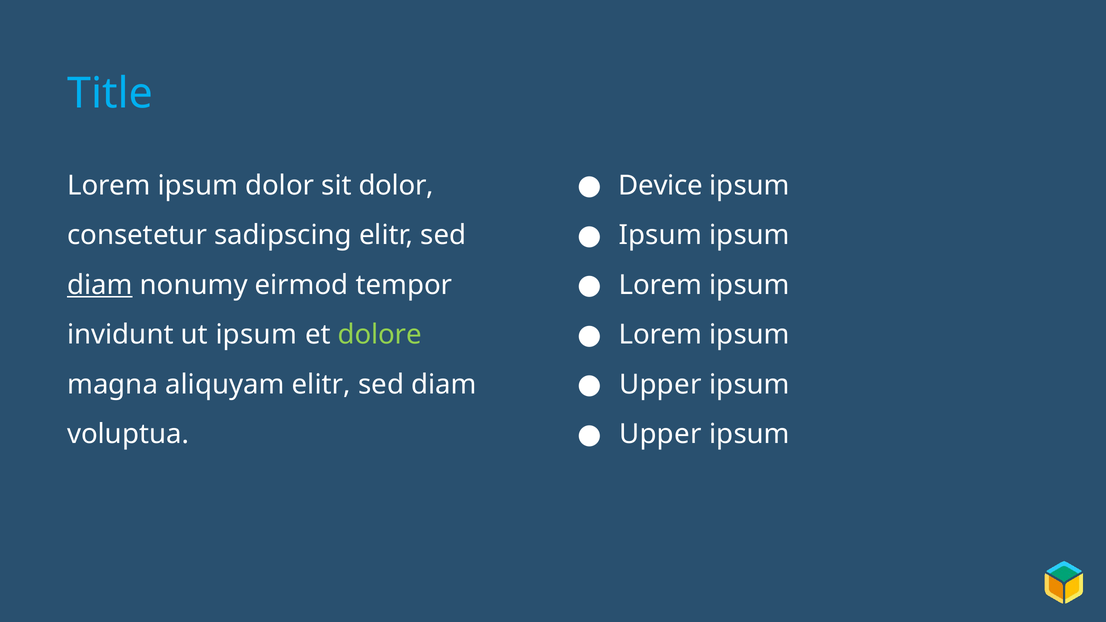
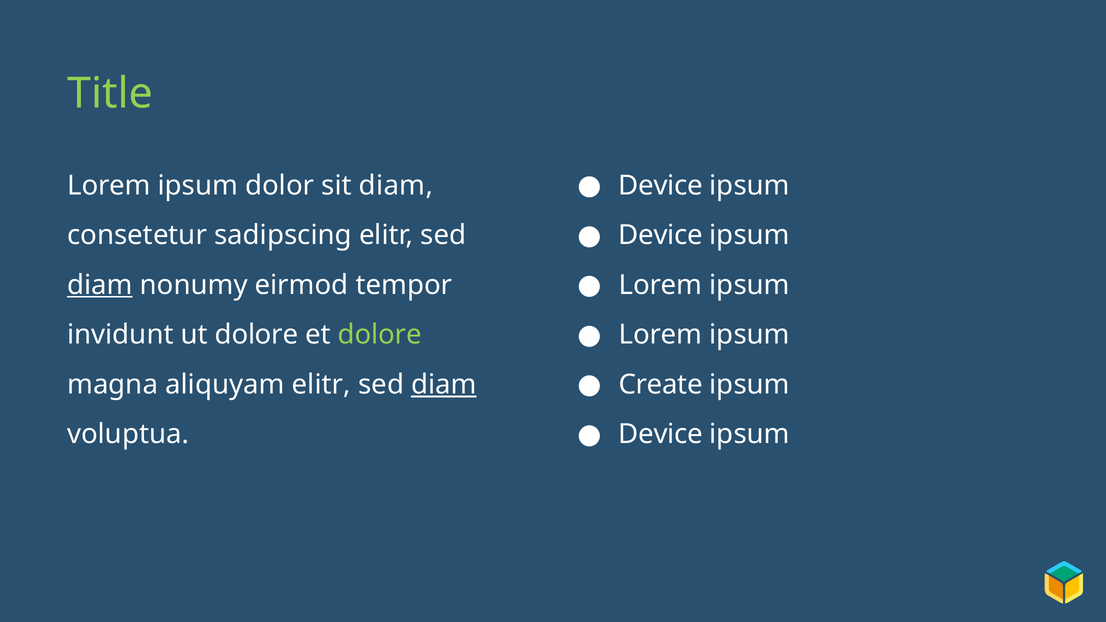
Title colour: light blue -> light green (110, 94)
sit dolor: dolor -> diam (396, 186)
Ipsum: Ipsum -> Device (661, 235)
ut ipsum: ipsum -> dolore (256, 335)
Upper: Upper -> Create (661, 385)
diam underline: none -> present (444, 385)
Upper: Upper -> Device (661, 434)
